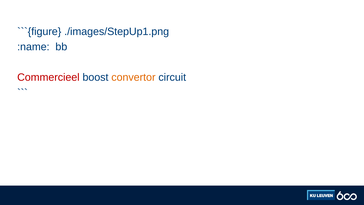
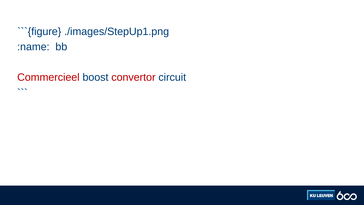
convertor colour: orange -> red (133, 77)
